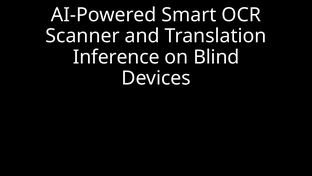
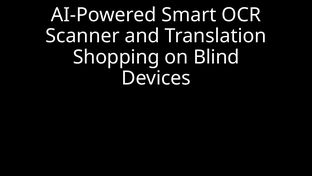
Inference: Inference -> Shopping (116, 57)
